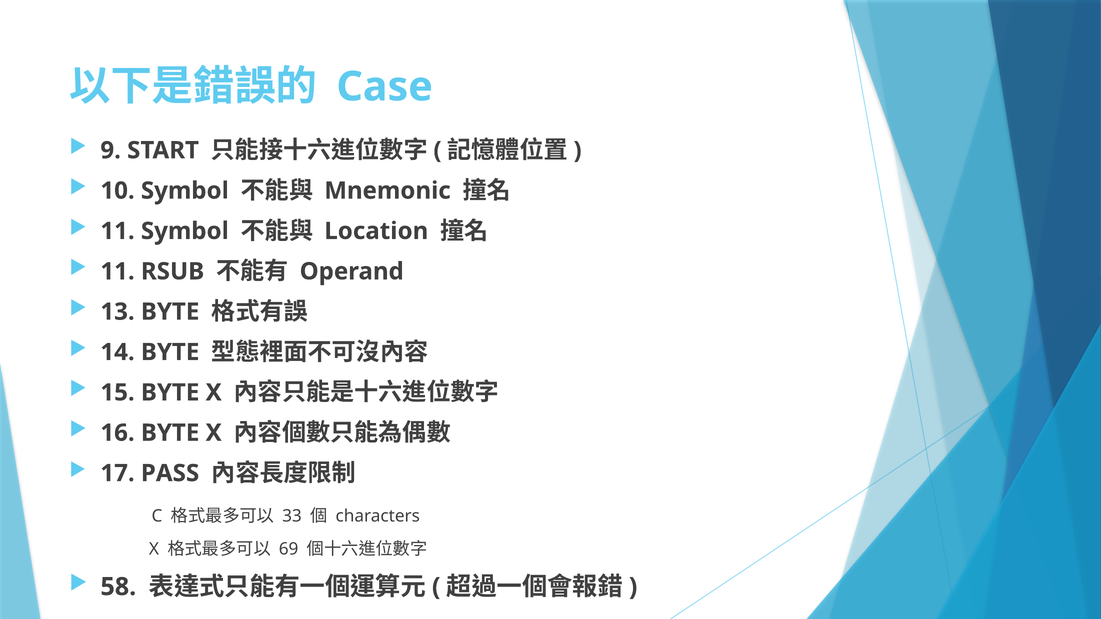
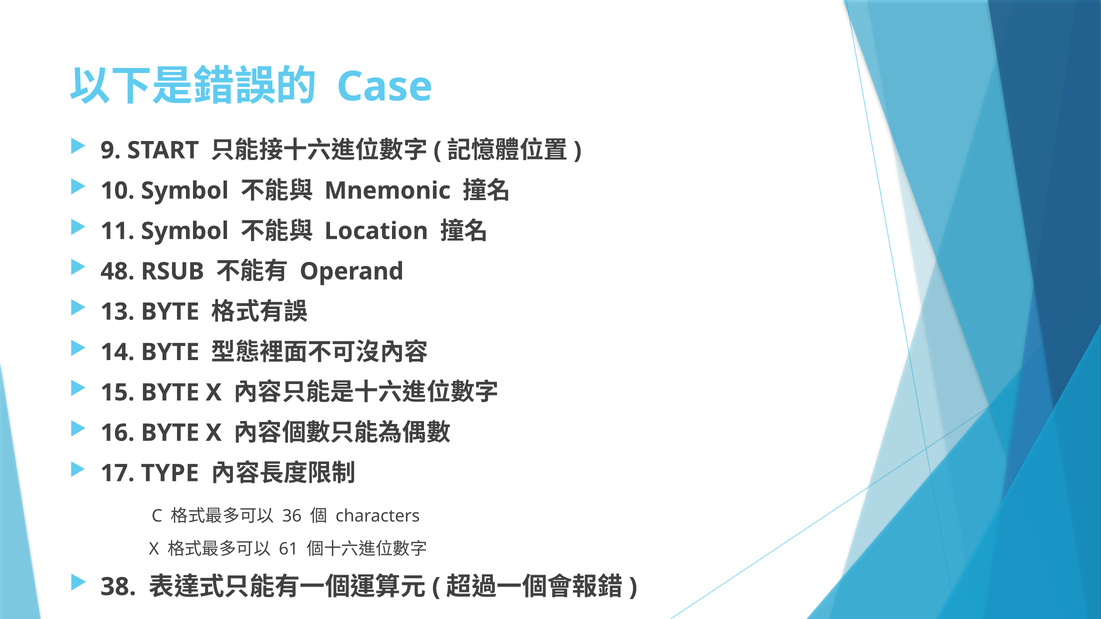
11: 11 -> 48 (118, 272)
PASS: PASS -> TYPE (170, 473)
33: 33 -> 36 (292, 516)
69: 69 -> 61 (289, 550)
58: 58 -> 38 (118, 587)
